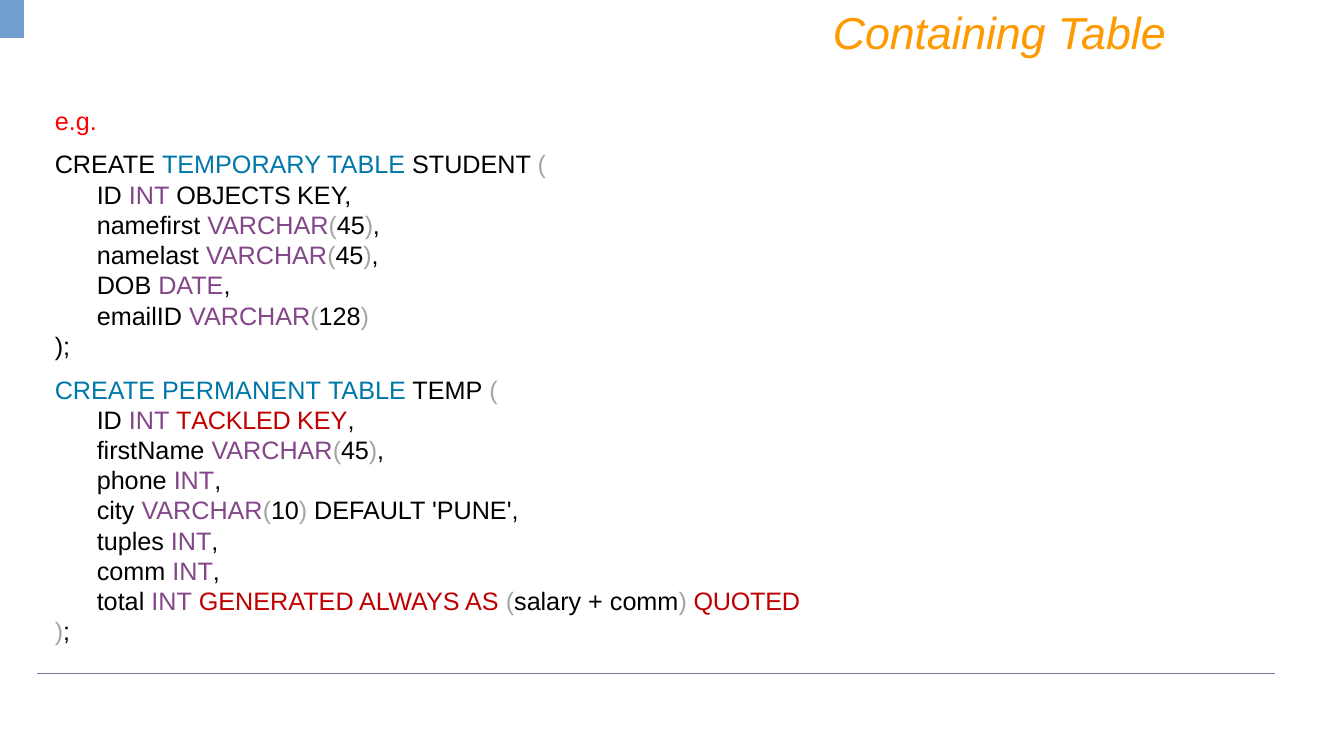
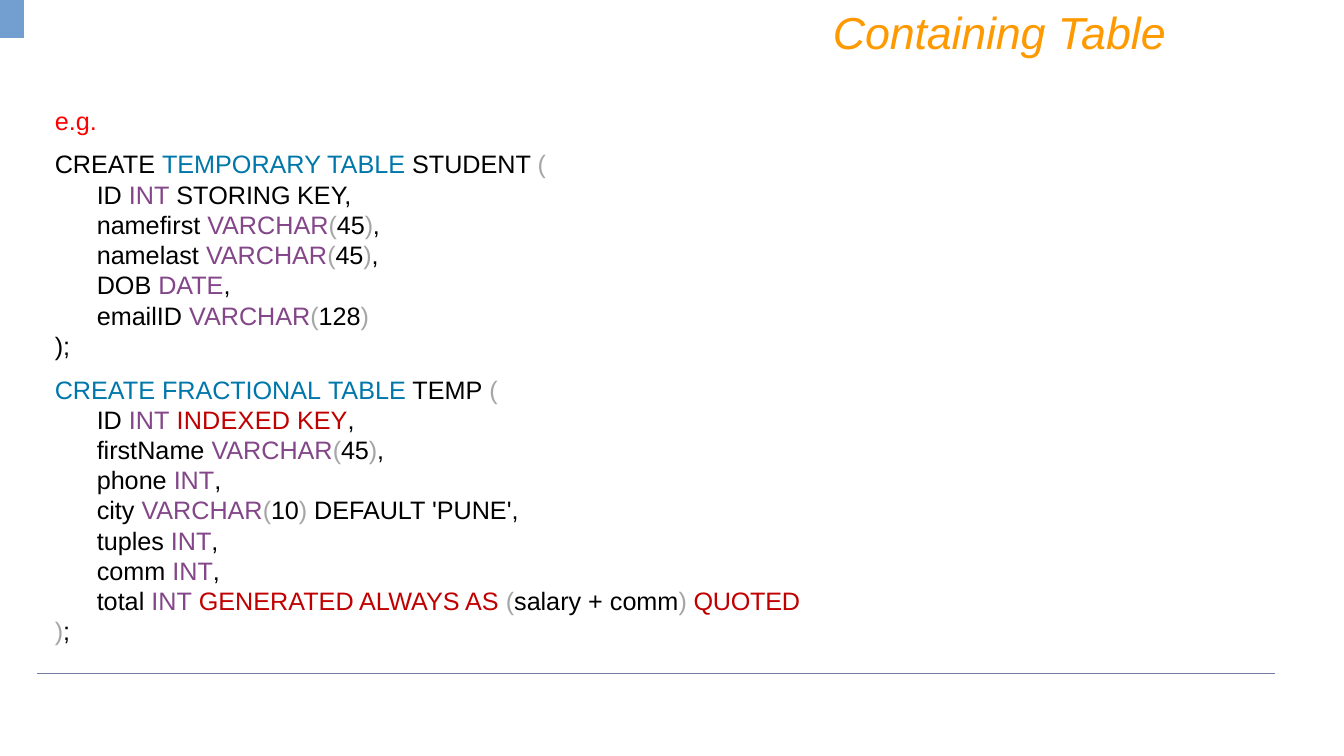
OBJECTS: OBJECTS -> STORING (234, 196)
PERMANENT: PERMANENT -> FRACTIONAL (242, 391)
TACKLED: TACKLED -> INDEXED (233, 421)
